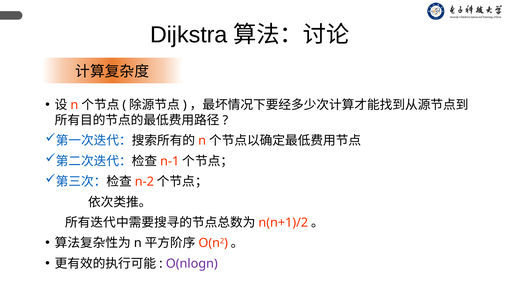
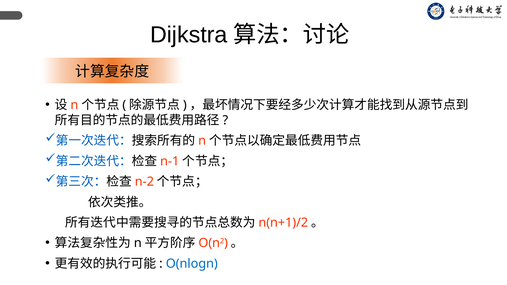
O(nlogn colour: purple -> blue (192, 264)
